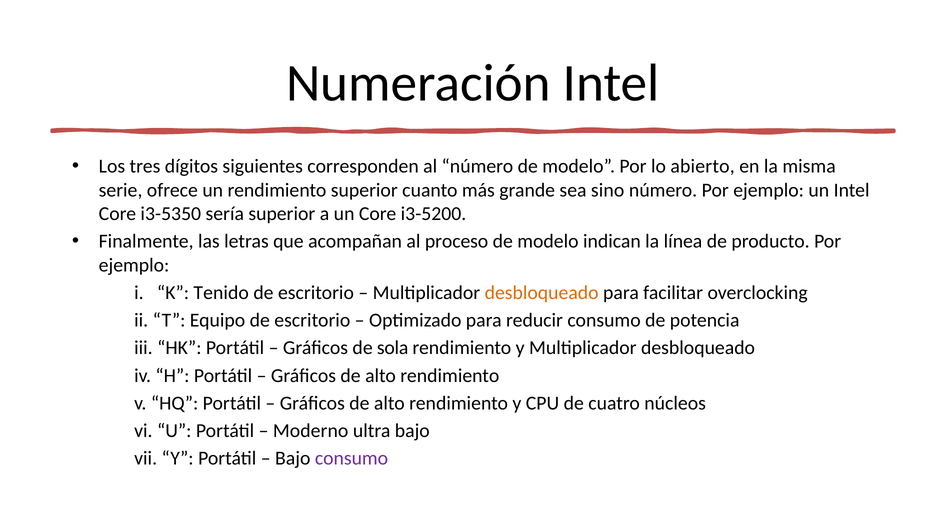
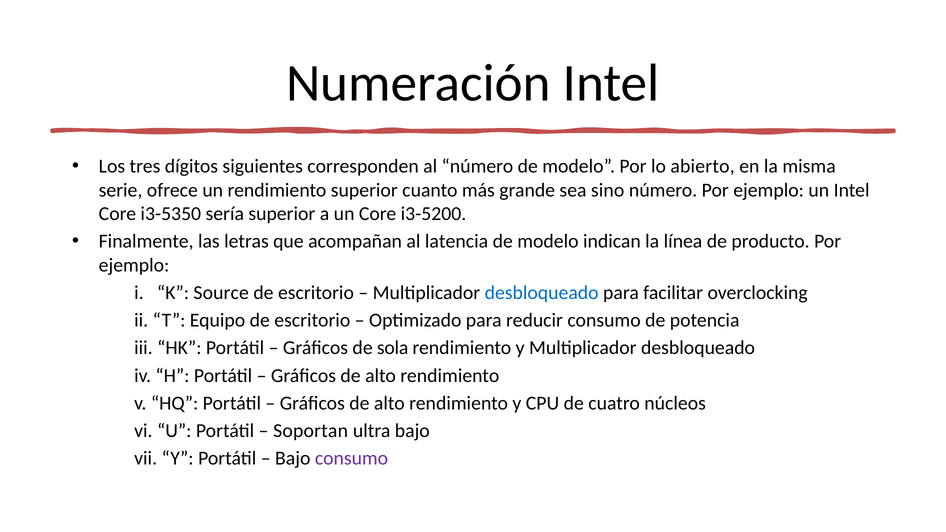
proceso: proceso -> latencia (457, 241)
Tenido: Tenido -> Source (221, 293)
desbloqueado colour: orange -> blue (542, 293)
Moderno: Moderno -> Soportan (311, 431)
